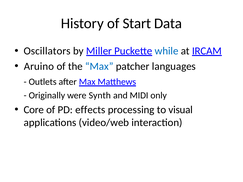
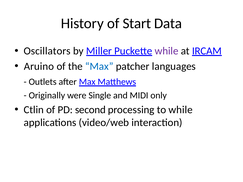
while colour: blue -> purple (167, 51)
Synth: Synth -> Single (100, 95)
Core: Core -> Ctlin (34, 110)
effects: effects -> second (90, 110)
to visual: visual -> while (181, 110)
